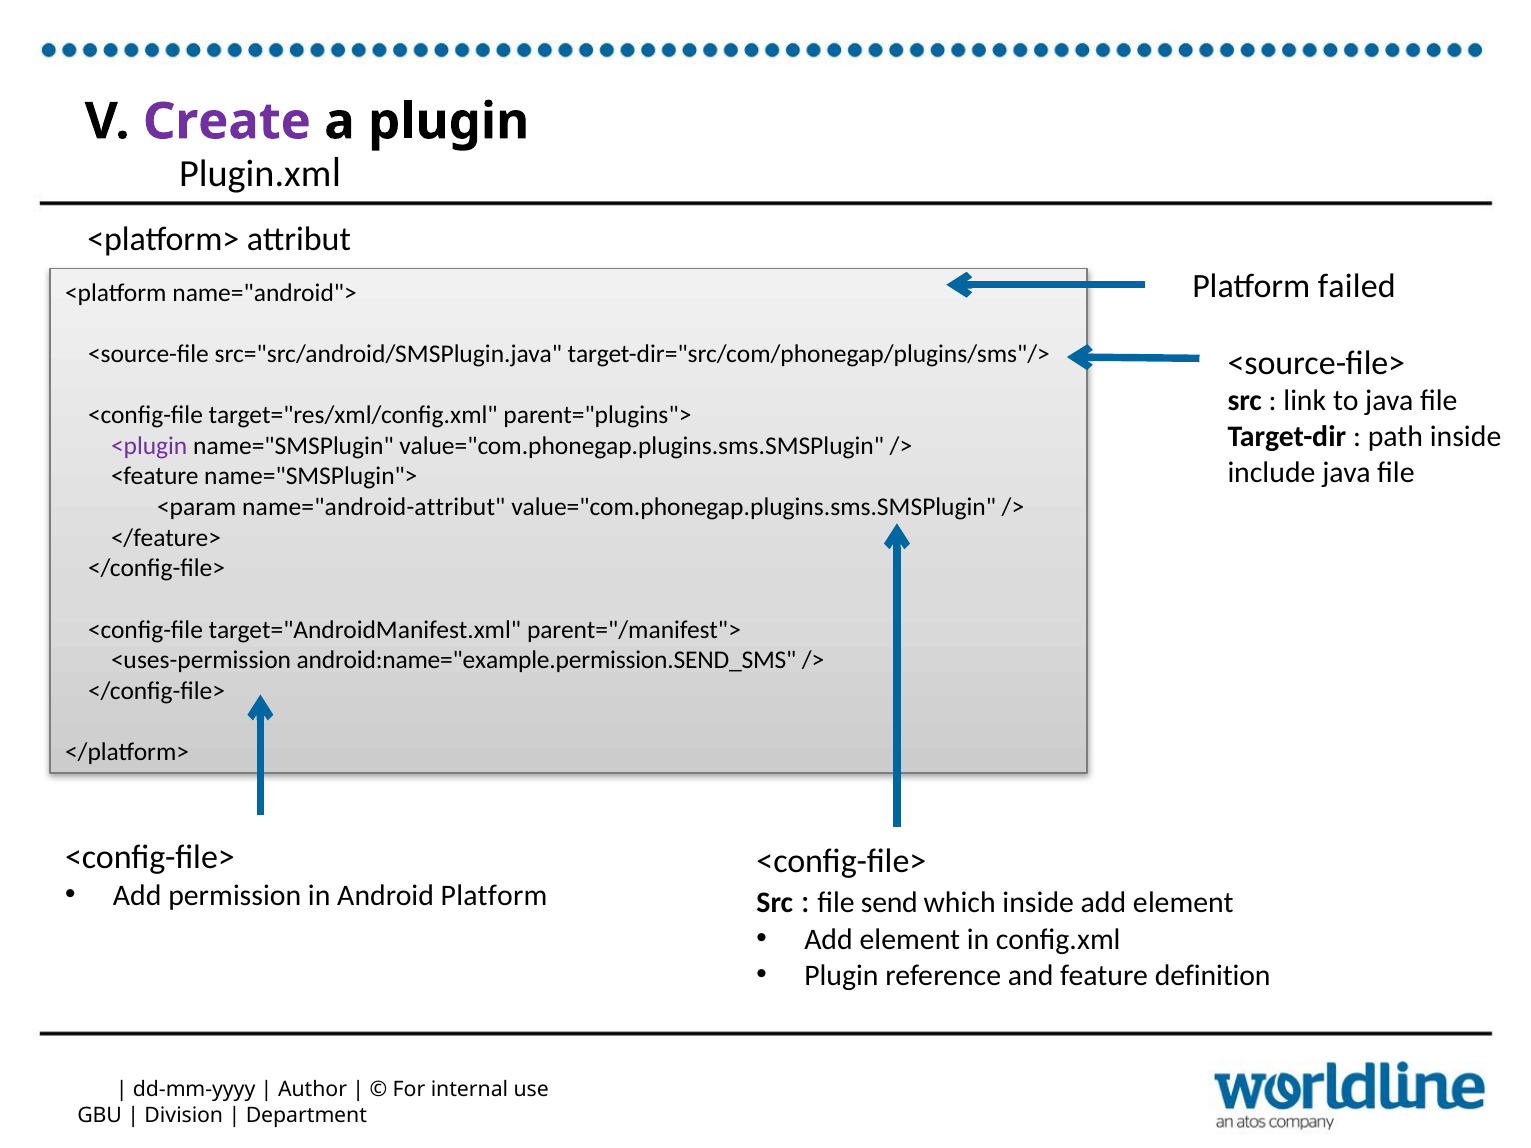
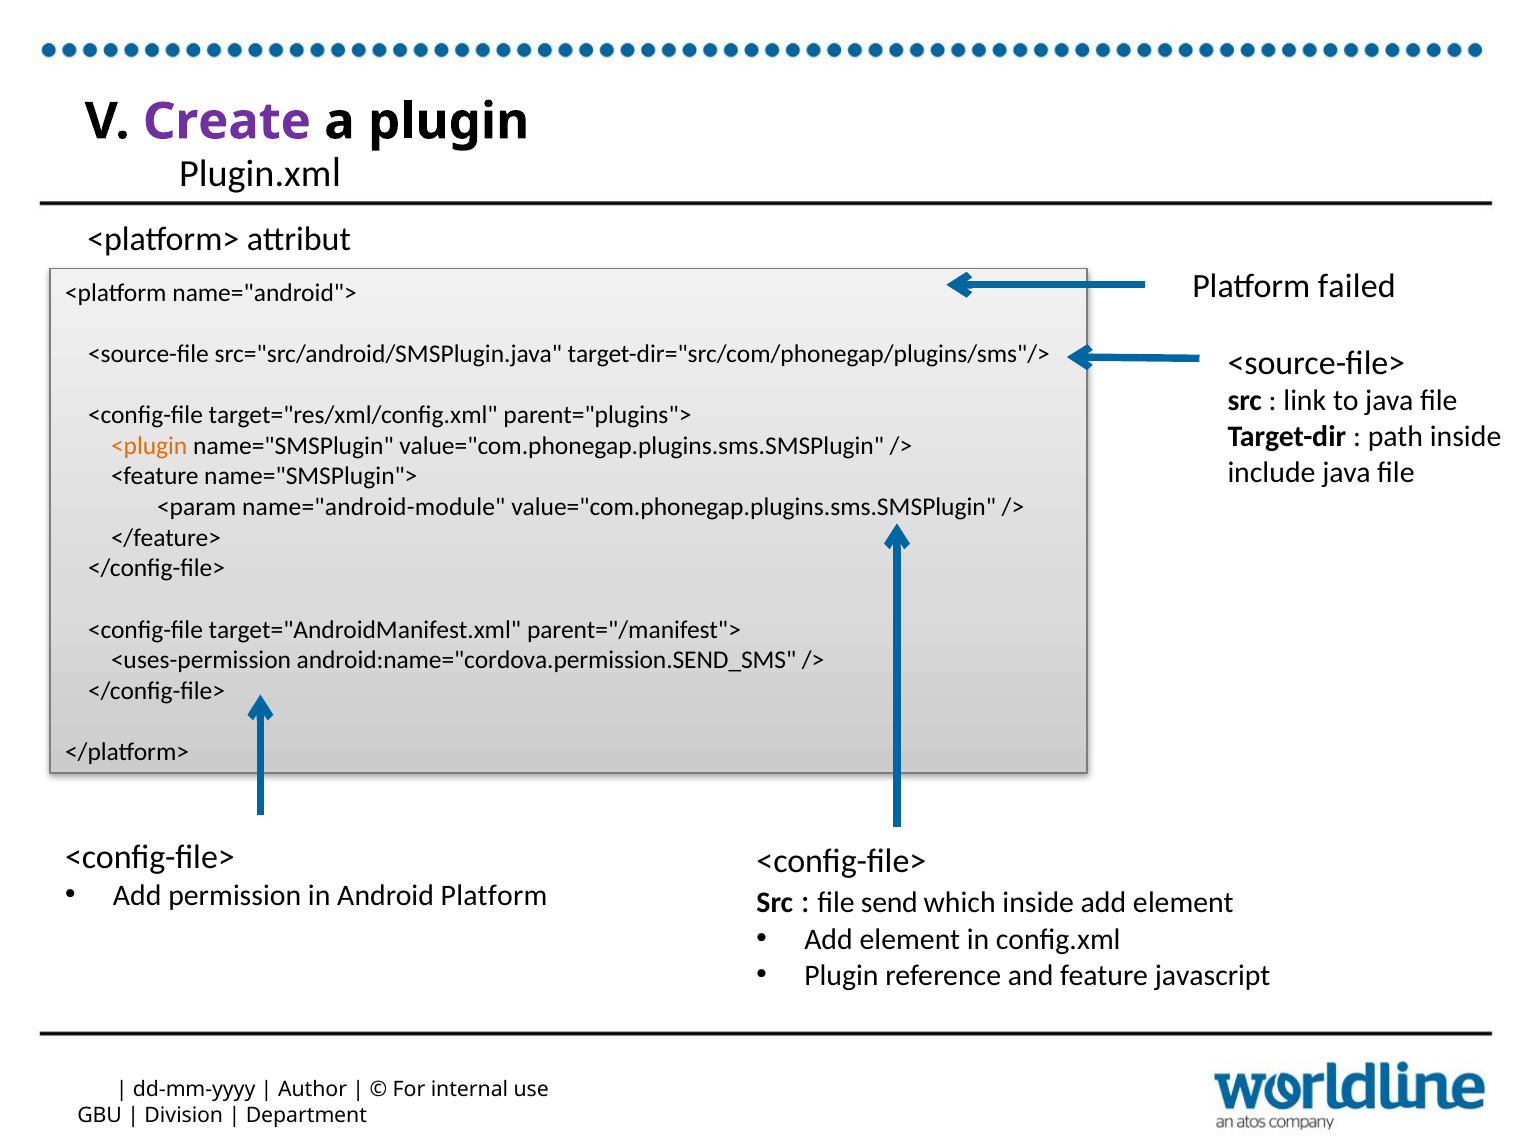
<plugin colour: purple -> orange (149, 446)
name="android-attribut: name="android-attribut -> name="android-module (374, 507)
android:name="example.permission.SEND_SMS: android:name="example.permission.SEND_SMS -> android:name="cordova.permission.SEND_SMS (546, 660)
definition: definition -> javascript (1213, 976)
